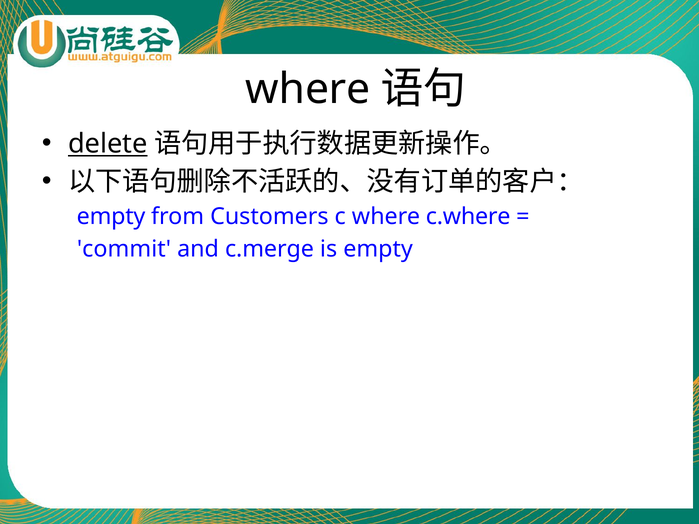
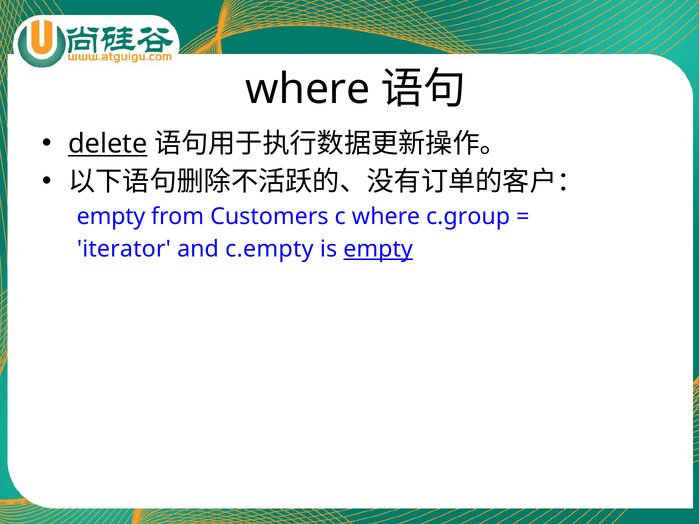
c.where: c.where -> c.group (468, 217)
commit: commit -> iterator (124, 249)
c.merge: c.merge -> c.empty (269, 249)
empty underline: none -> present (378, 249)
